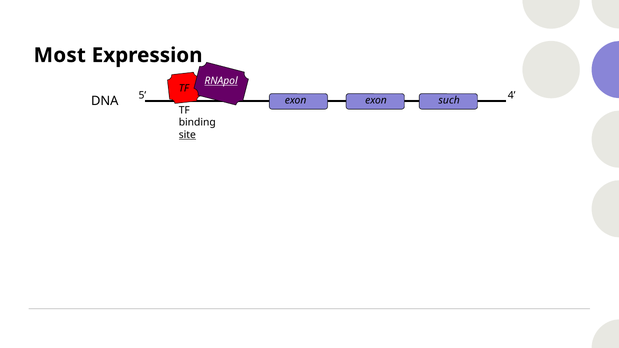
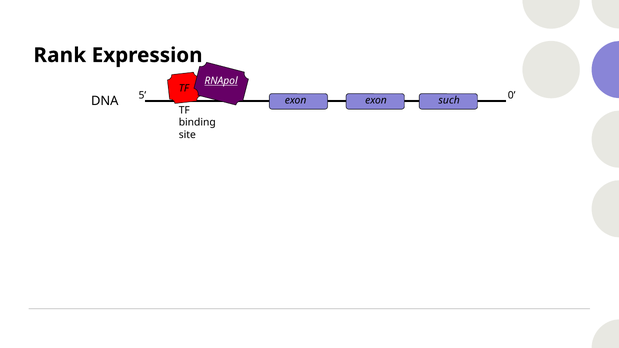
Most: Most -> Rank (60, 55)
4: 4 -> 0 (512, 96)
site underline: present -> none (187, 135)
